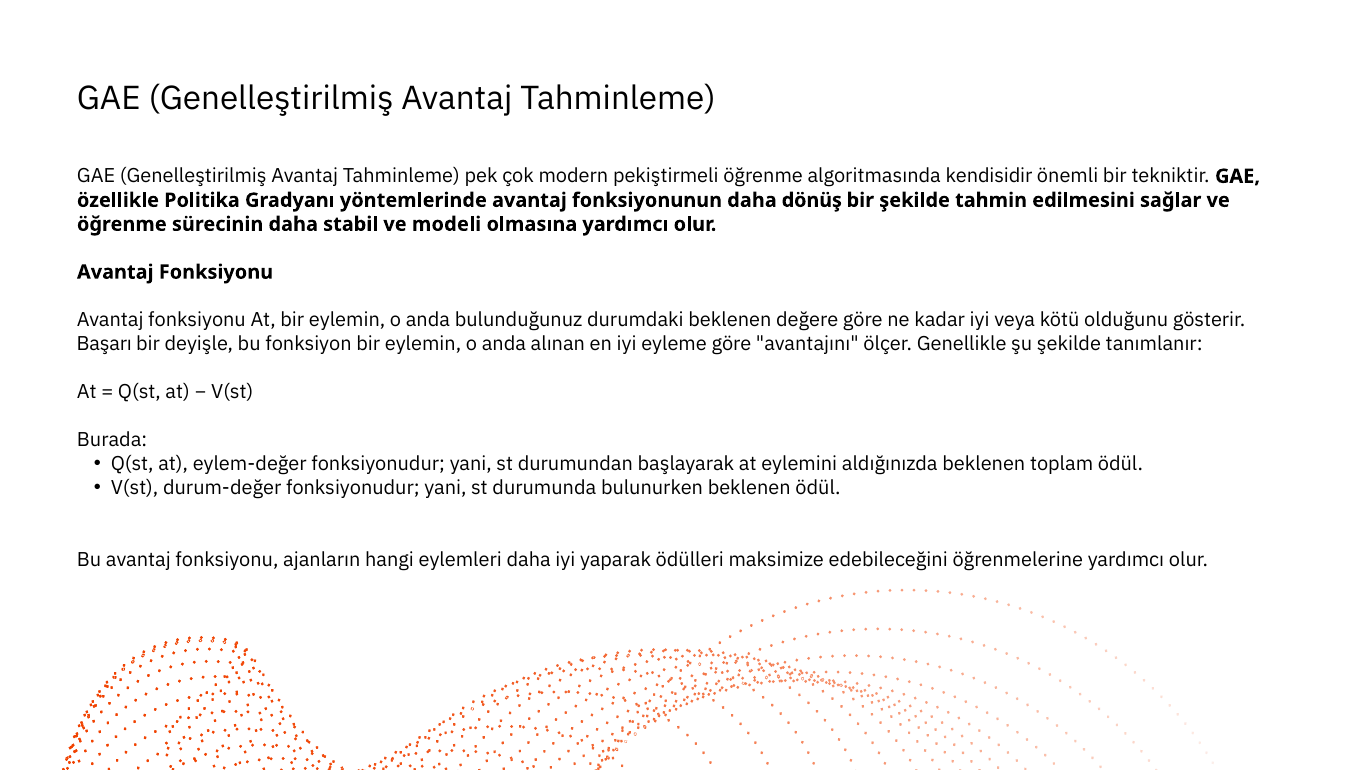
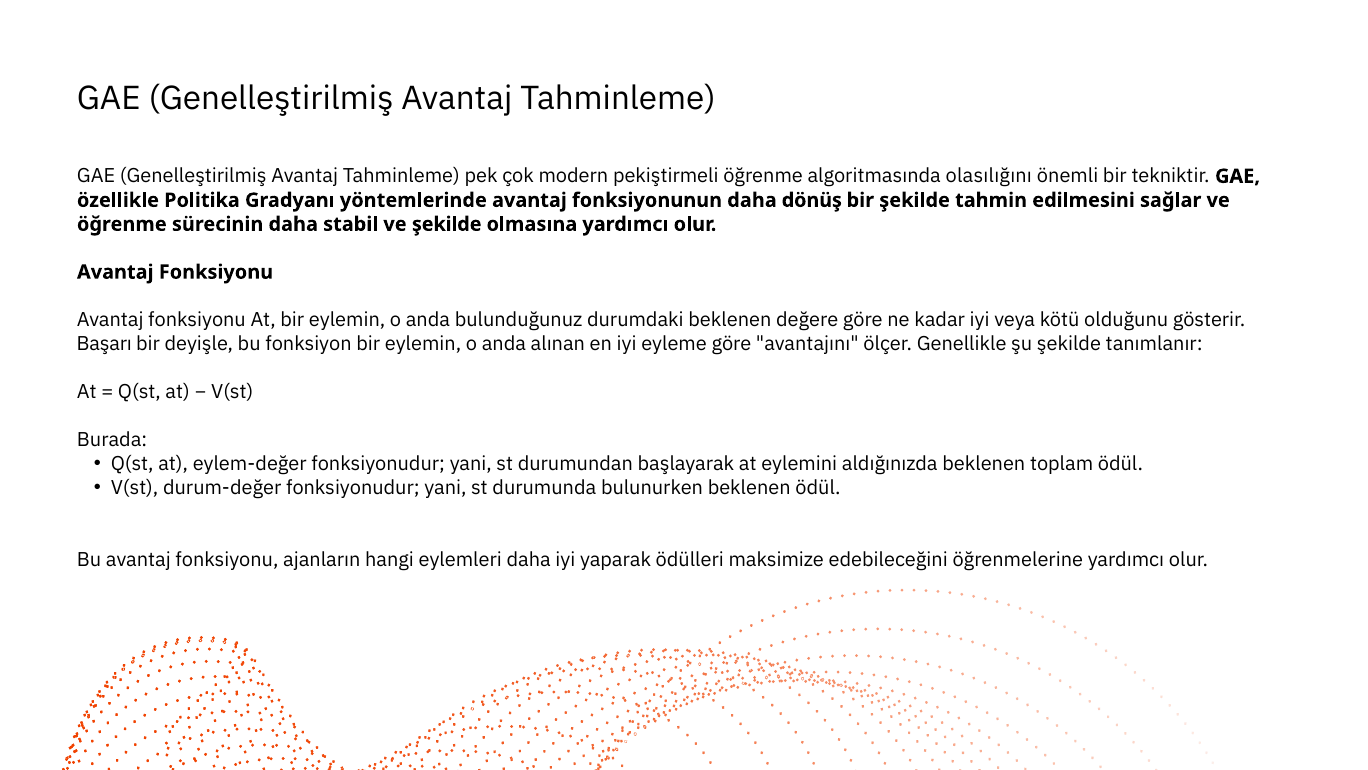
kendisidir: kendisidir -> olasılığını (989, 176)
ve modeli: modeli -> şekilde (447, 224)
